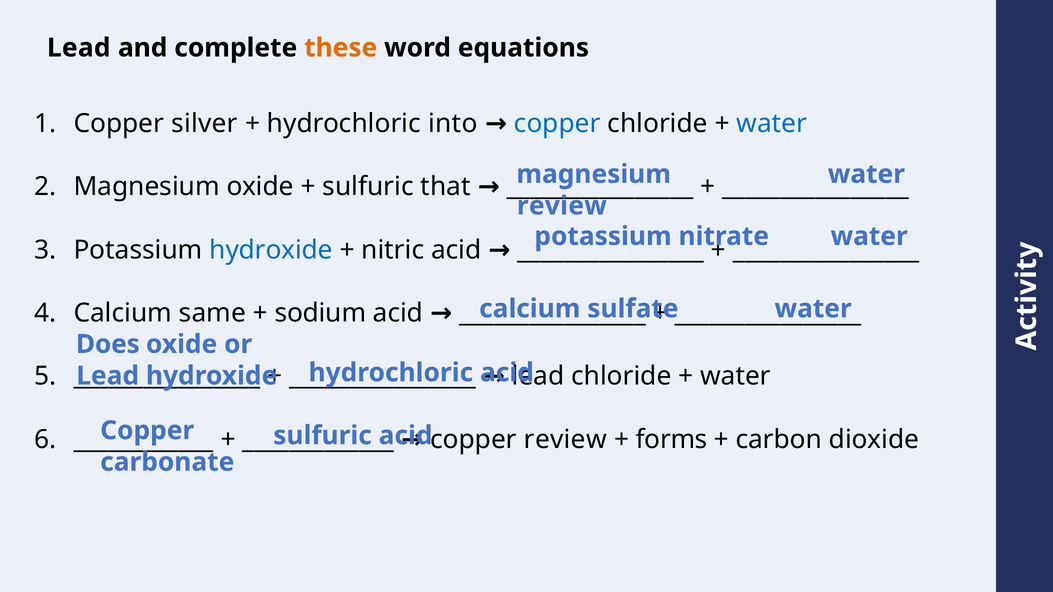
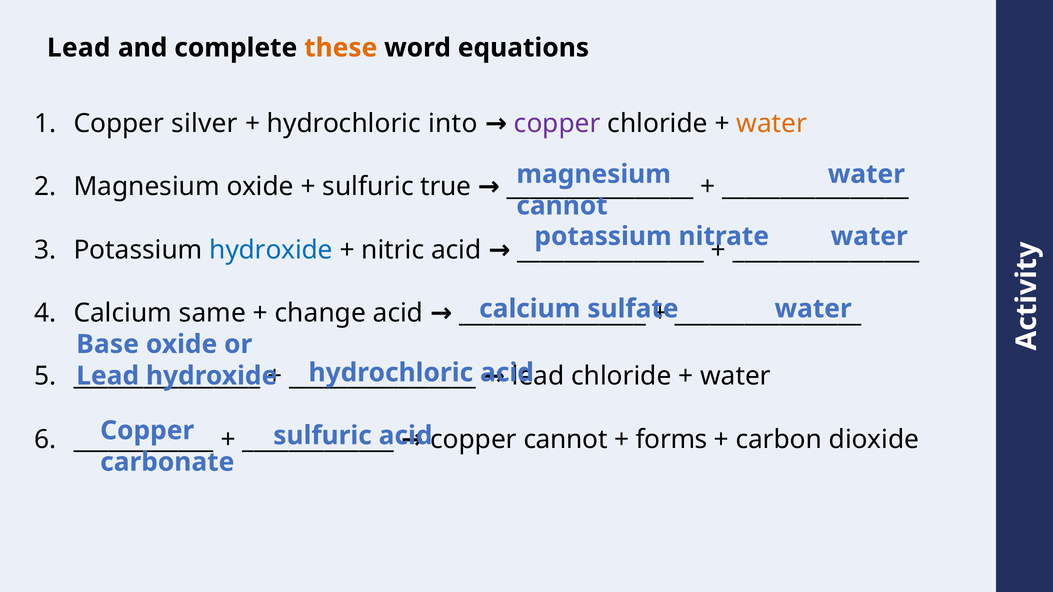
copper colour: blue -> purple (557, 124)
water colour: blue -> orange (772, 124)
that: that -> true (446, 187)
review: review -> cannot (562, 206)
sodium: sodium -> change (320, 313)
Does: Does -> Base (108, 344)
copper review: review -> cannot (566, 440)
